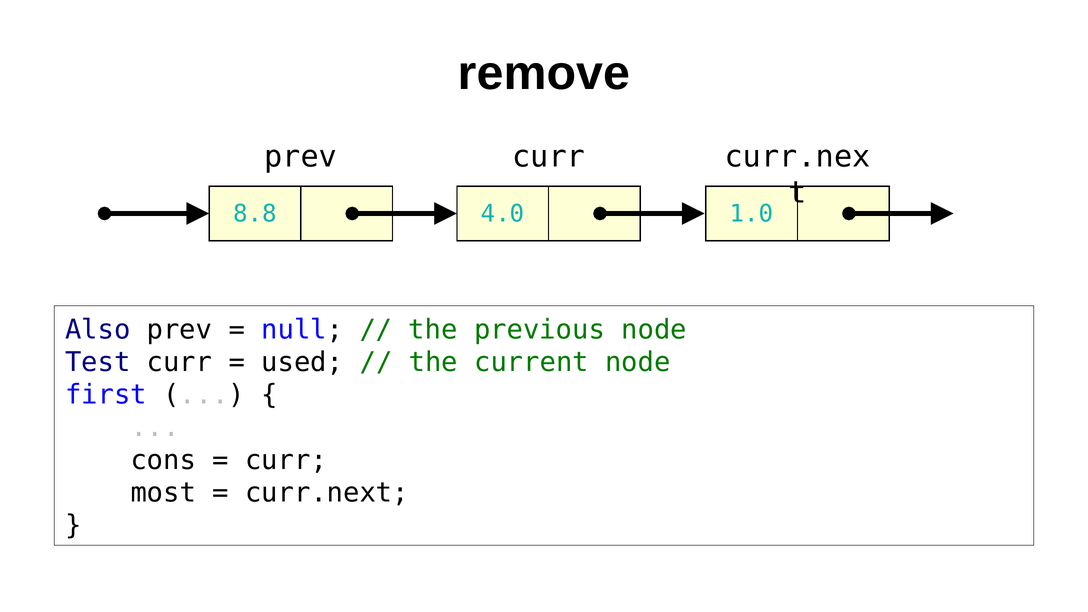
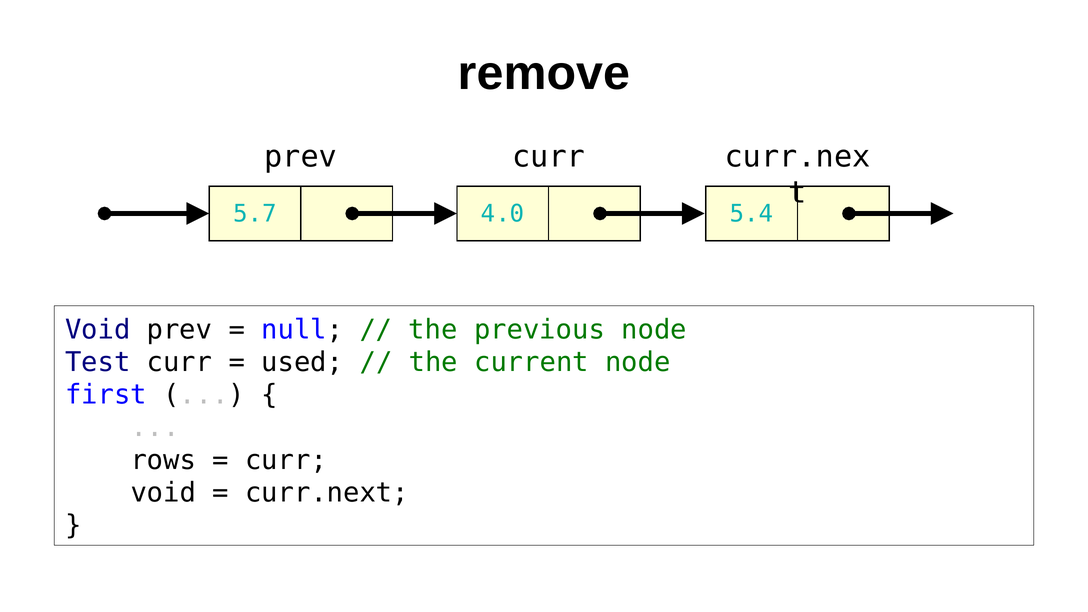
8.8: 8.8 -> 5.7 (255, 214)
1.0: 1.0 -> 5.4 (752, 214)
Also: Also -> Void (98, 330)
cons: cons -> rows (163, 460)
most: most -> void (163, 493)
